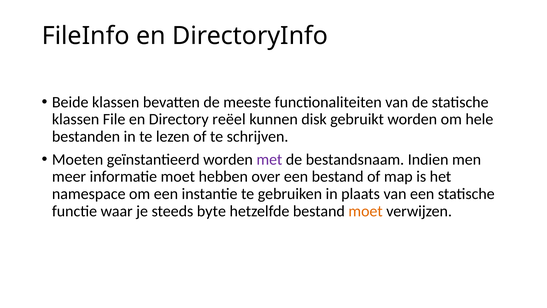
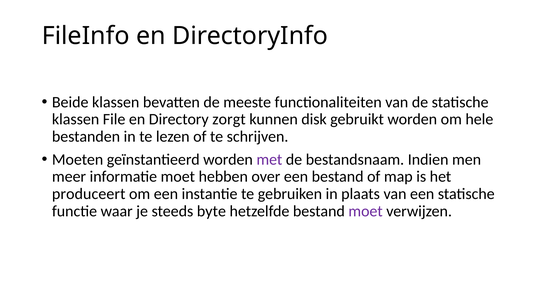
reëel: reëel -> zorgt (229, 119)
namespace: namespace -> produceert (89, 194)
moet colour: orange -> purple (366, 211)
